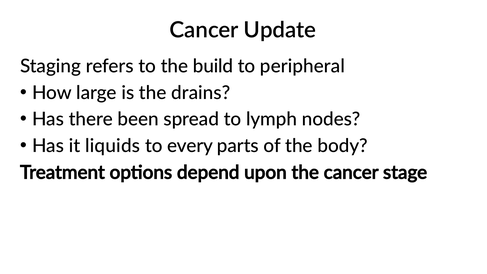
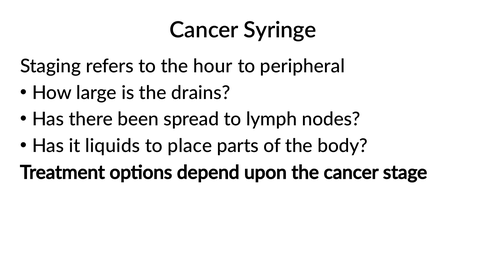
Update: Update -> Syringe (280, 30)
build: build -> hour (213, 66)
every: every -> place (190, 146)
